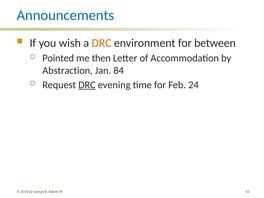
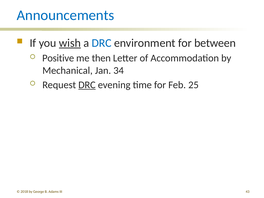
wish underline: none -> present (70, 43)
DRC colour: orange -> blue (102, 43)
Pointed: Pointed -> Positive (58, 58)
Abstraction: Abstraction -> Mechanical (67, 70)
84: 84 -> 34 (119, 70)
24: 24 -> 25 (193, 85)
